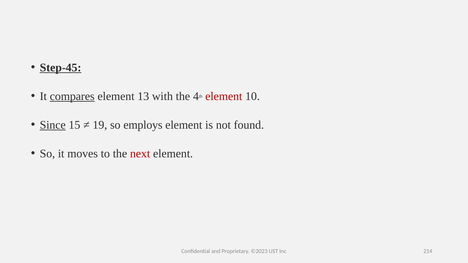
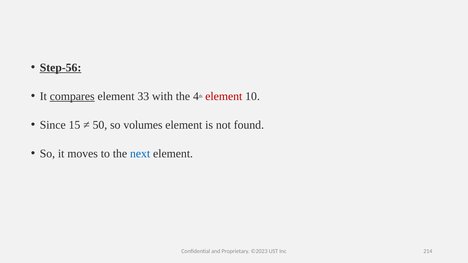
Step-45: Step-45 -> Step-56 (61, 68)
13: 13 -> 33 (143, 96)
Since underline: present -> none (53, 125)
19: 19 -> 50 (100, 125)
employs: employs -> volumes (143, 125)
next colour: red -> blue (140, 154)
